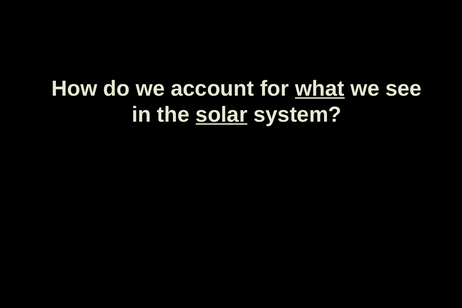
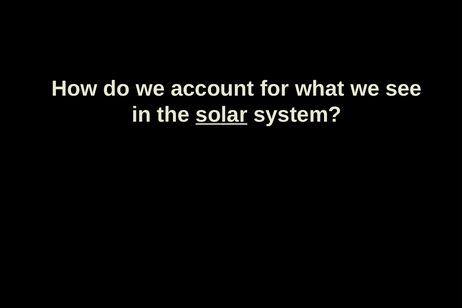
what underline: present -> none (320, 89)
